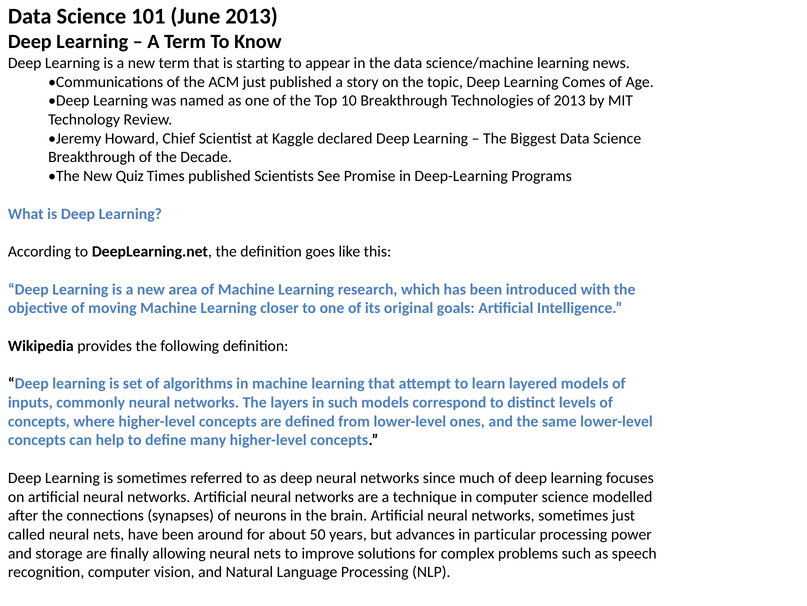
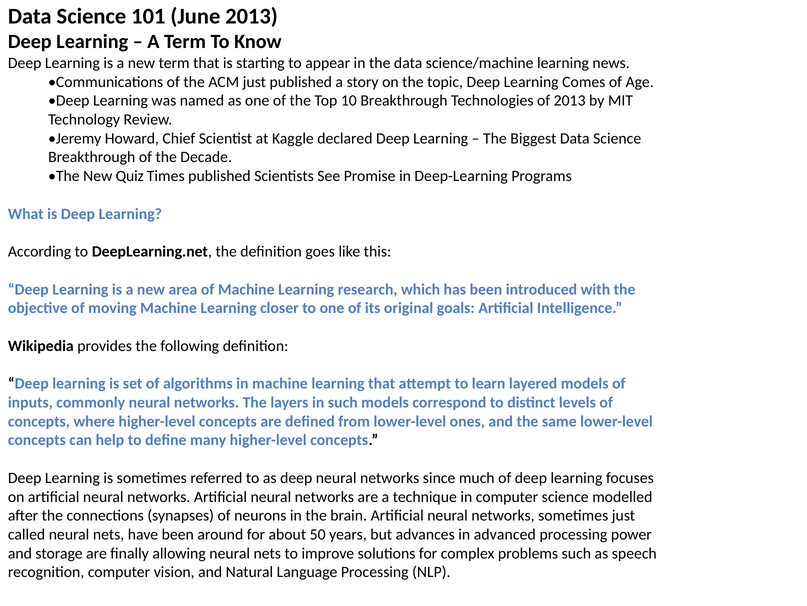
particular: particular -> advanced (505, 534)
